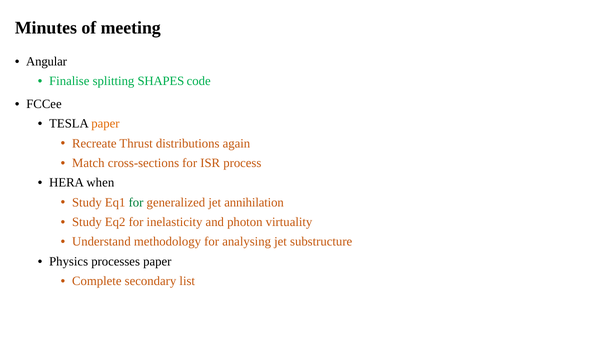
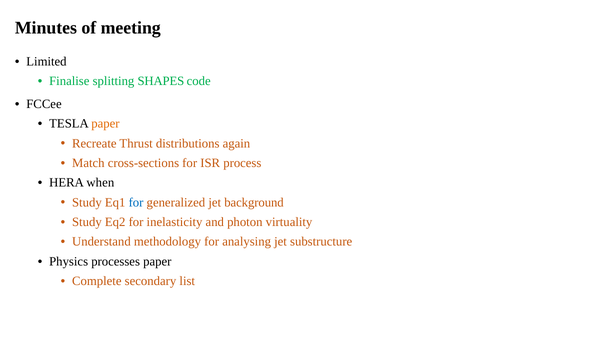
Angular: Angular -> Limited (46, 62)
for colour: green -> blue (136, 203)
annihilation: annihilation -> background (254, 203)
